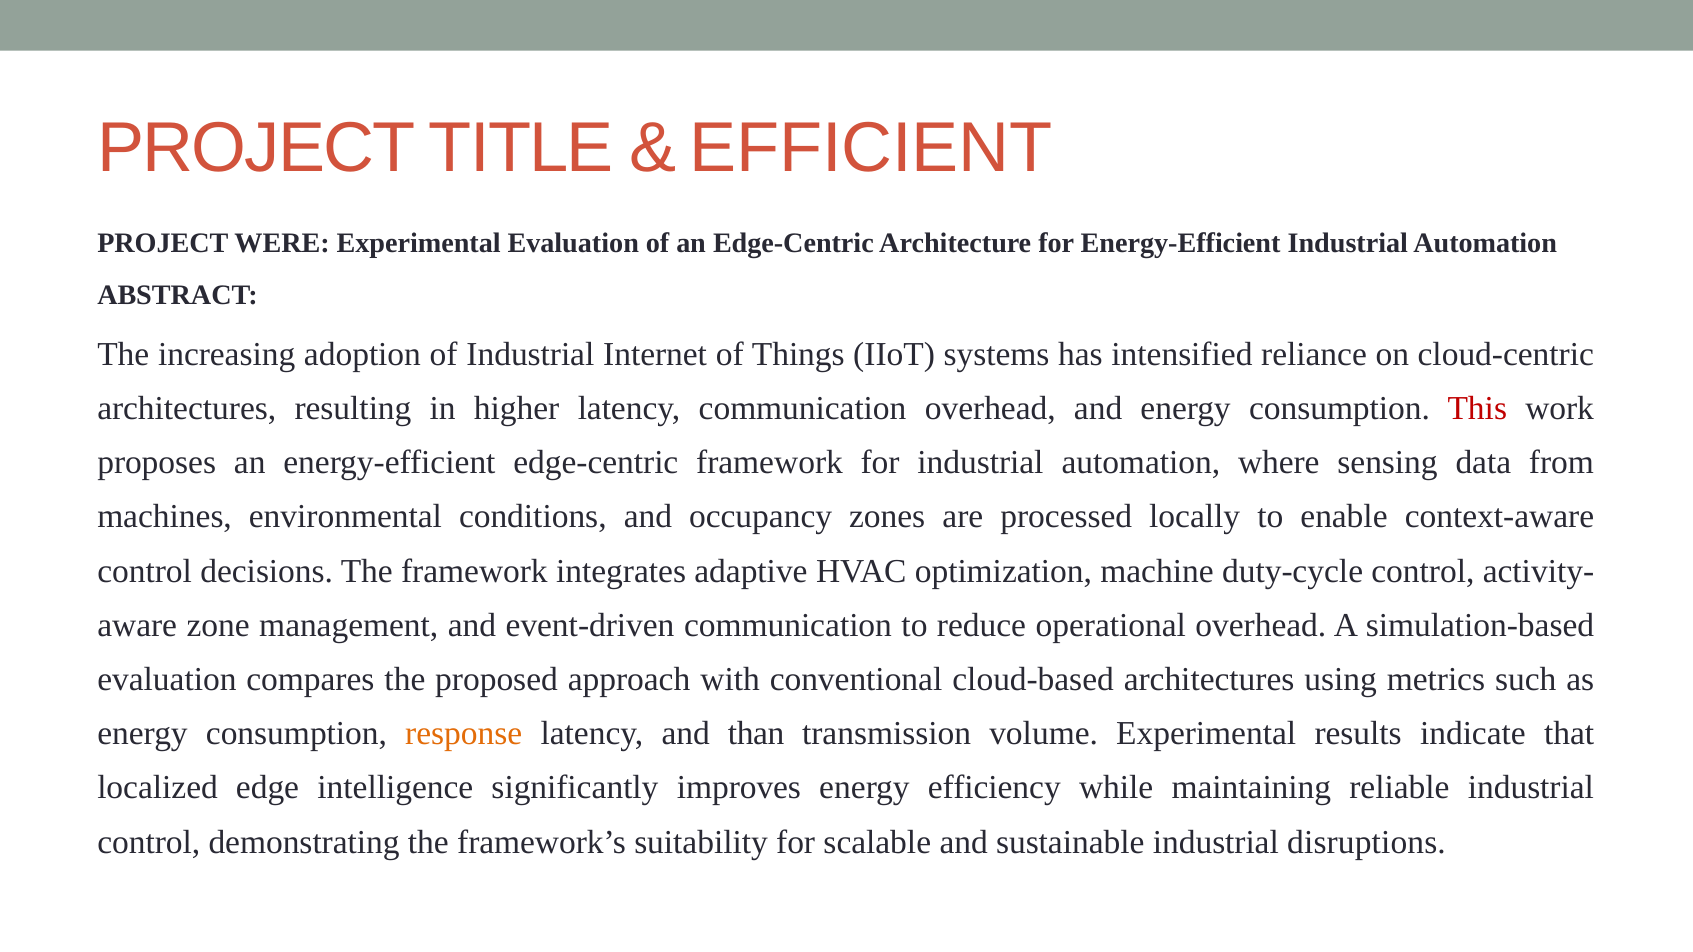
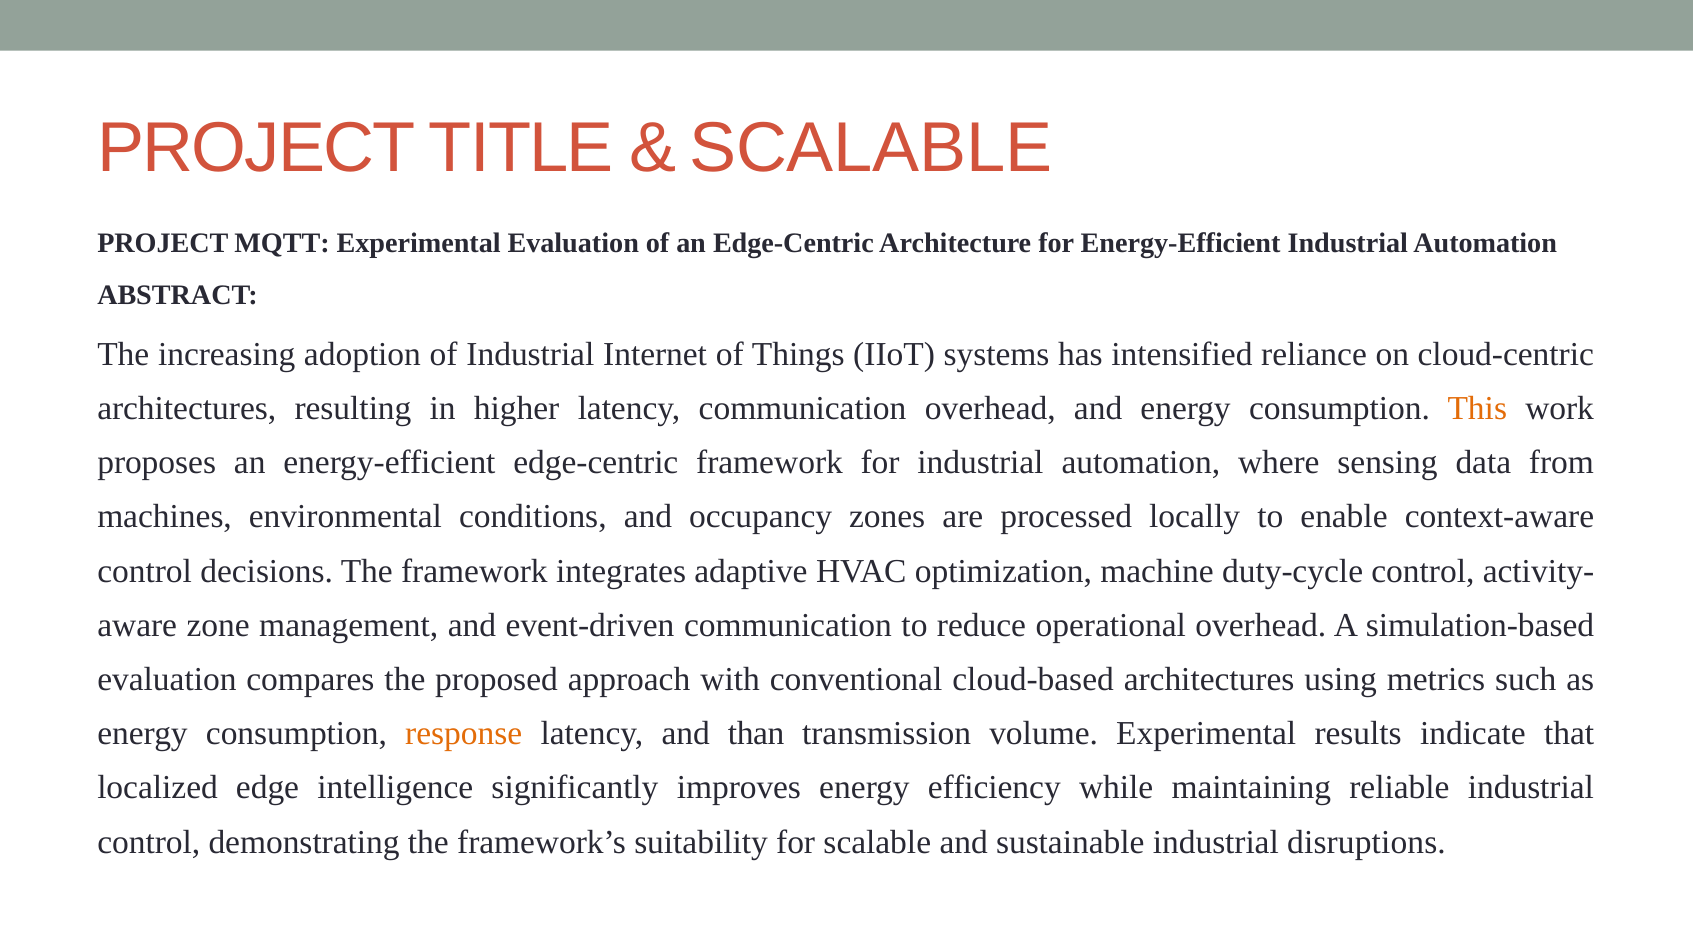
EFFICIENT: EFFICIENT -> SCALABLE (871, 148)
WERE: WERE -> MQTT (282, 244)
This colour: red -> orange (1477, 408)
